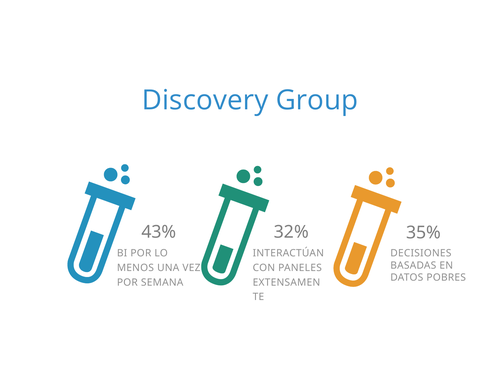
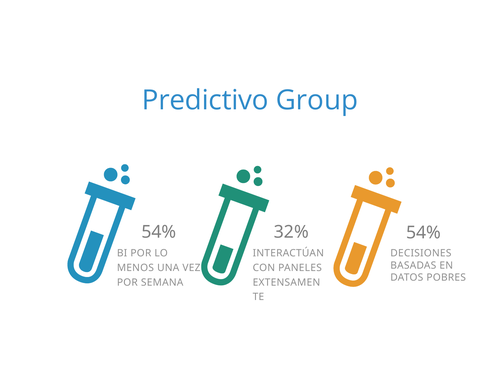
Discovery: Discovery -> Predictivo (205, 100)
43%: 43% -> 54% (159, 232)
32% 35%: 35% -> 54% (423, 232)
